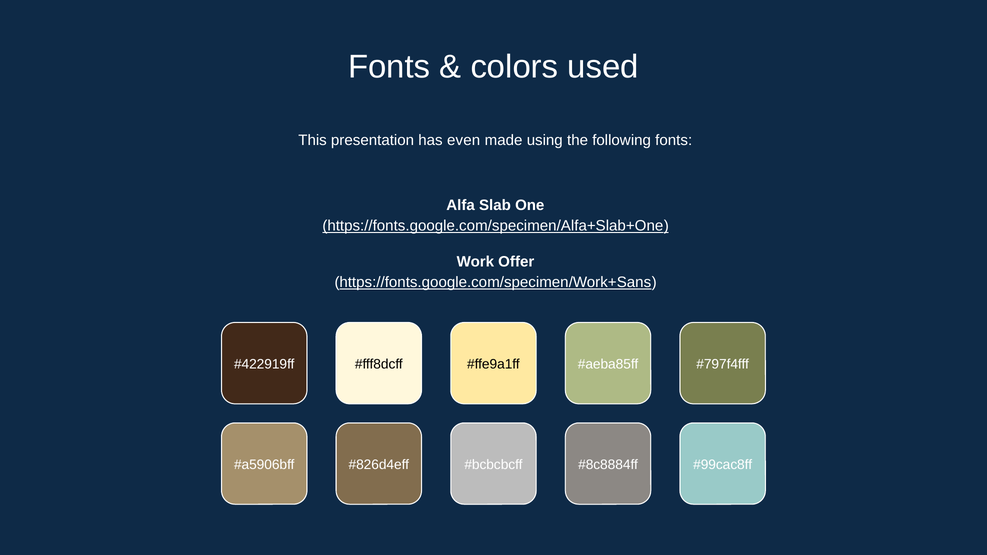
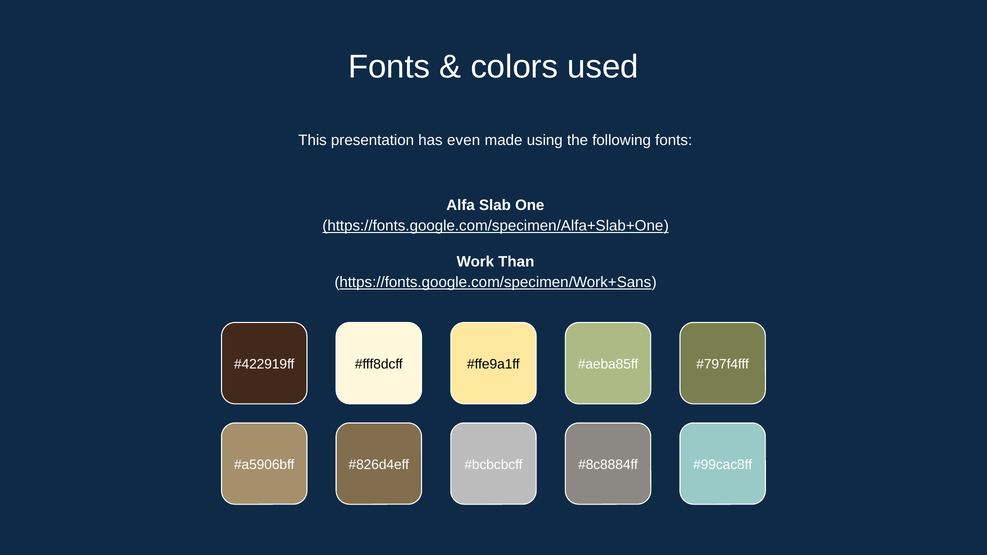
Offer: Offer -> Than (516, 262)
